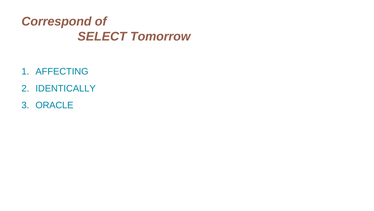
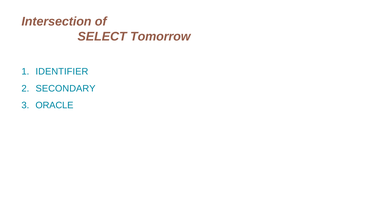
Correspond: Correspond -> Intersection (56, 21)
AFFECTING: AFFECTING -> IDENTIFIER (62, 71)
IDENTICALLY: IDENTICALLY -> SECONDARY (66, 88)
